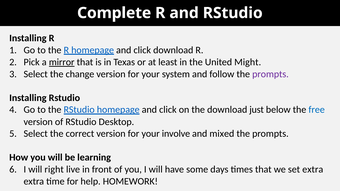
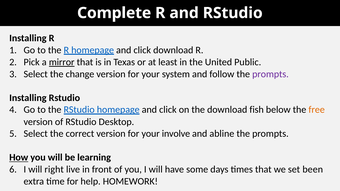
Might: Might -> Public (248, 62)
just: just -> fish (257, 110)
free colour: blue -> orange (317, 110)
mixed: mixed -> abline (222, 134)
How underline: none -> present (19, 158)
set extra: extra -> been (313, 170)
